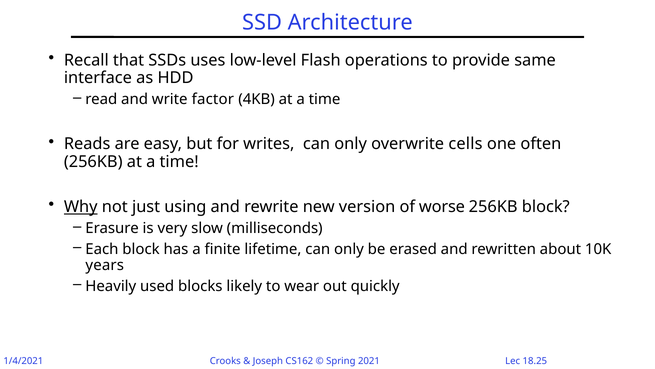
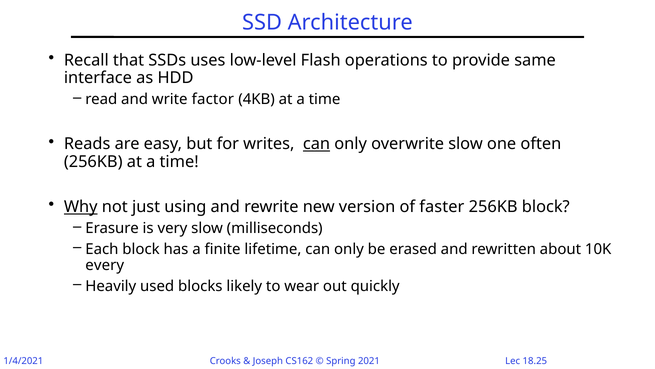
can underline: none -> present (317, 144)
overwrite cells: cells -> slow (466, 144)
worse: worse -> faster (442, 207)
years: years -> every (105, 265)
